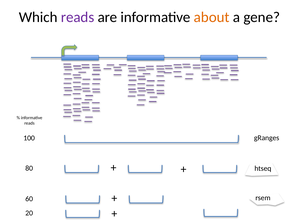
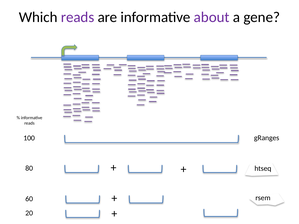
about colour: orange -> purple (212, 17)
